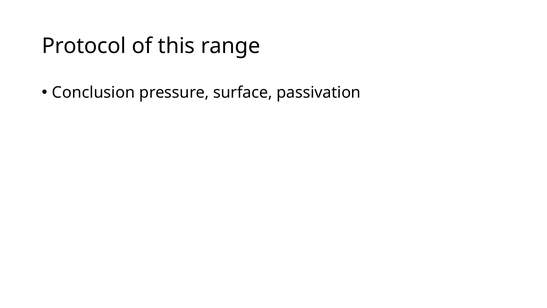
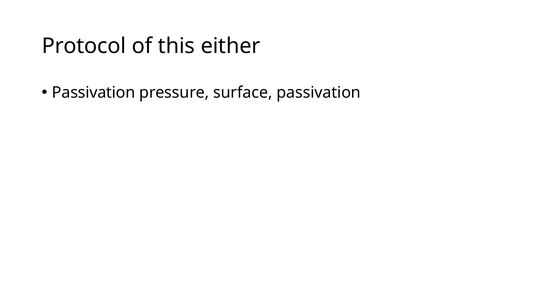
range: range -> either (231, 46)
Conclusion: Conclusion -> Passivation (94, 92)
